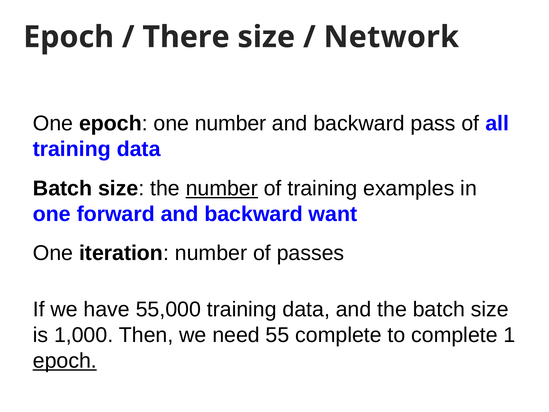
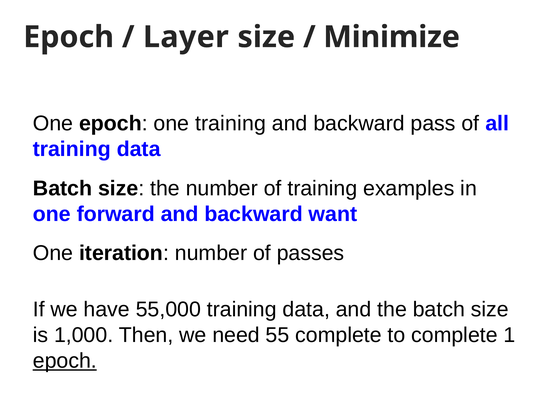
There: There -> Layer (186, 37)
Network: Network -> Minimize (392, 37)
one number: number -> training (230, 123)
number underline: present -> none (222, 188)
